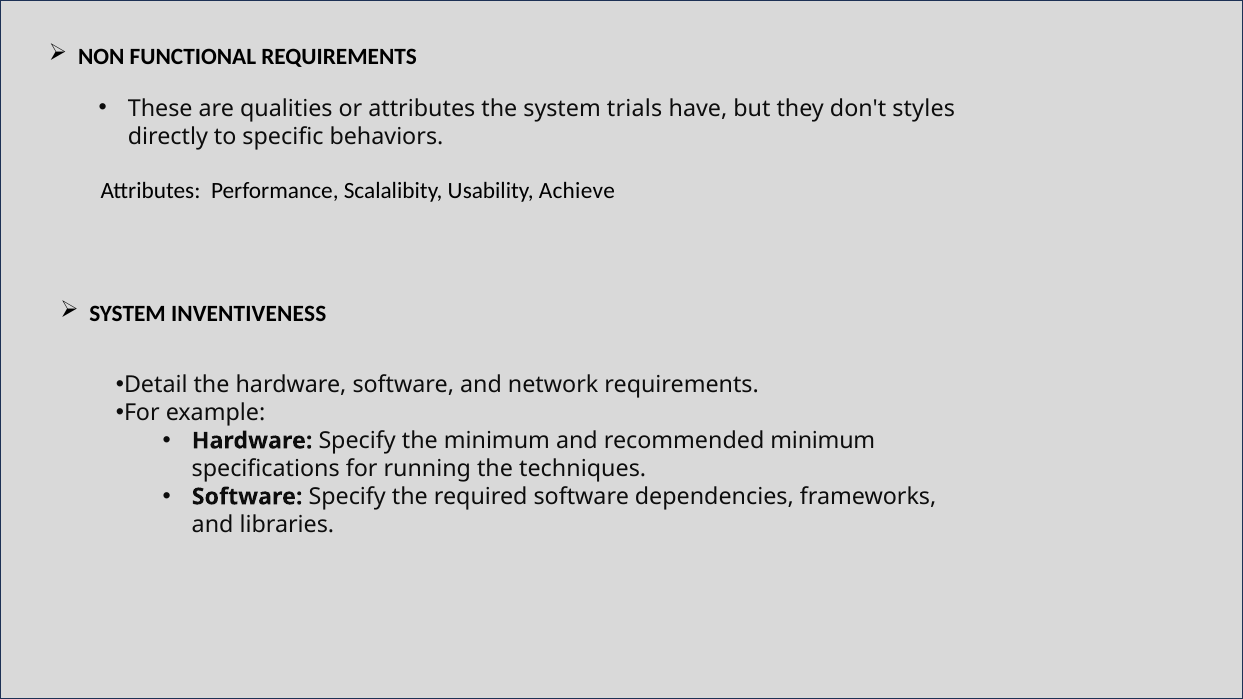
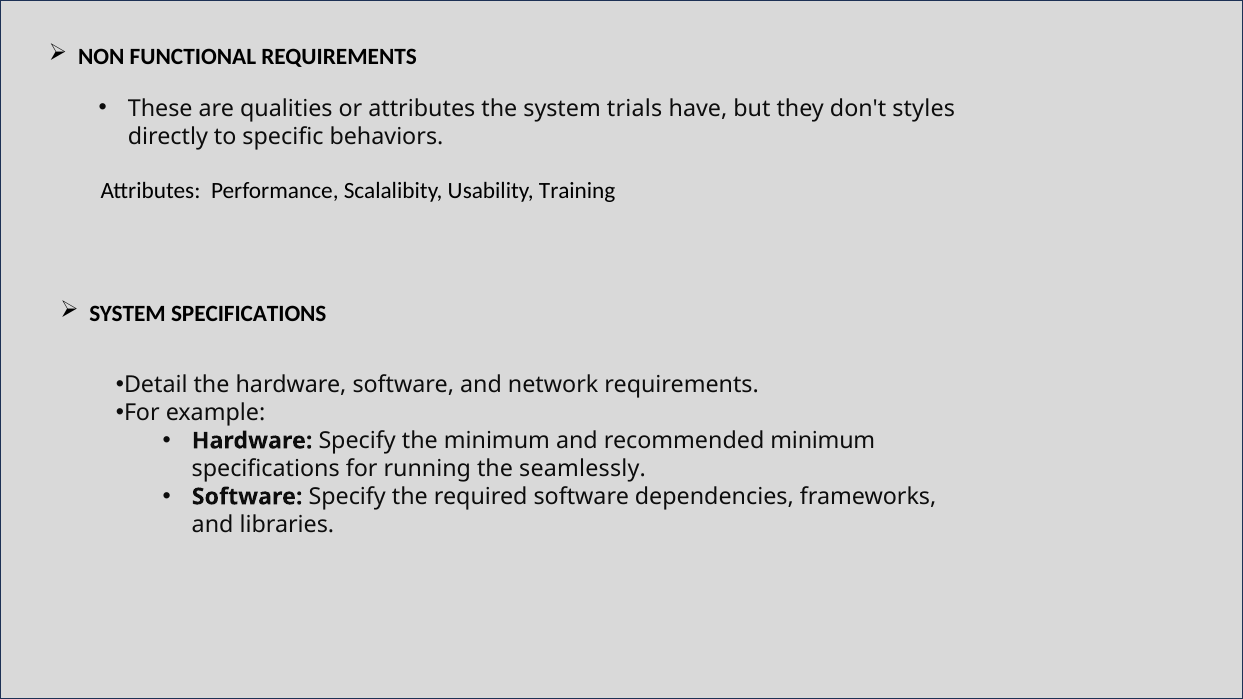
Achieve: Achieve -> Training (577, 191)
SYSTEM INVENTIVENESS: INVENTIVENESS -> SPECIFICATIONS (249, 314)
techniques: techniques -> seamlessly (583, 469)
